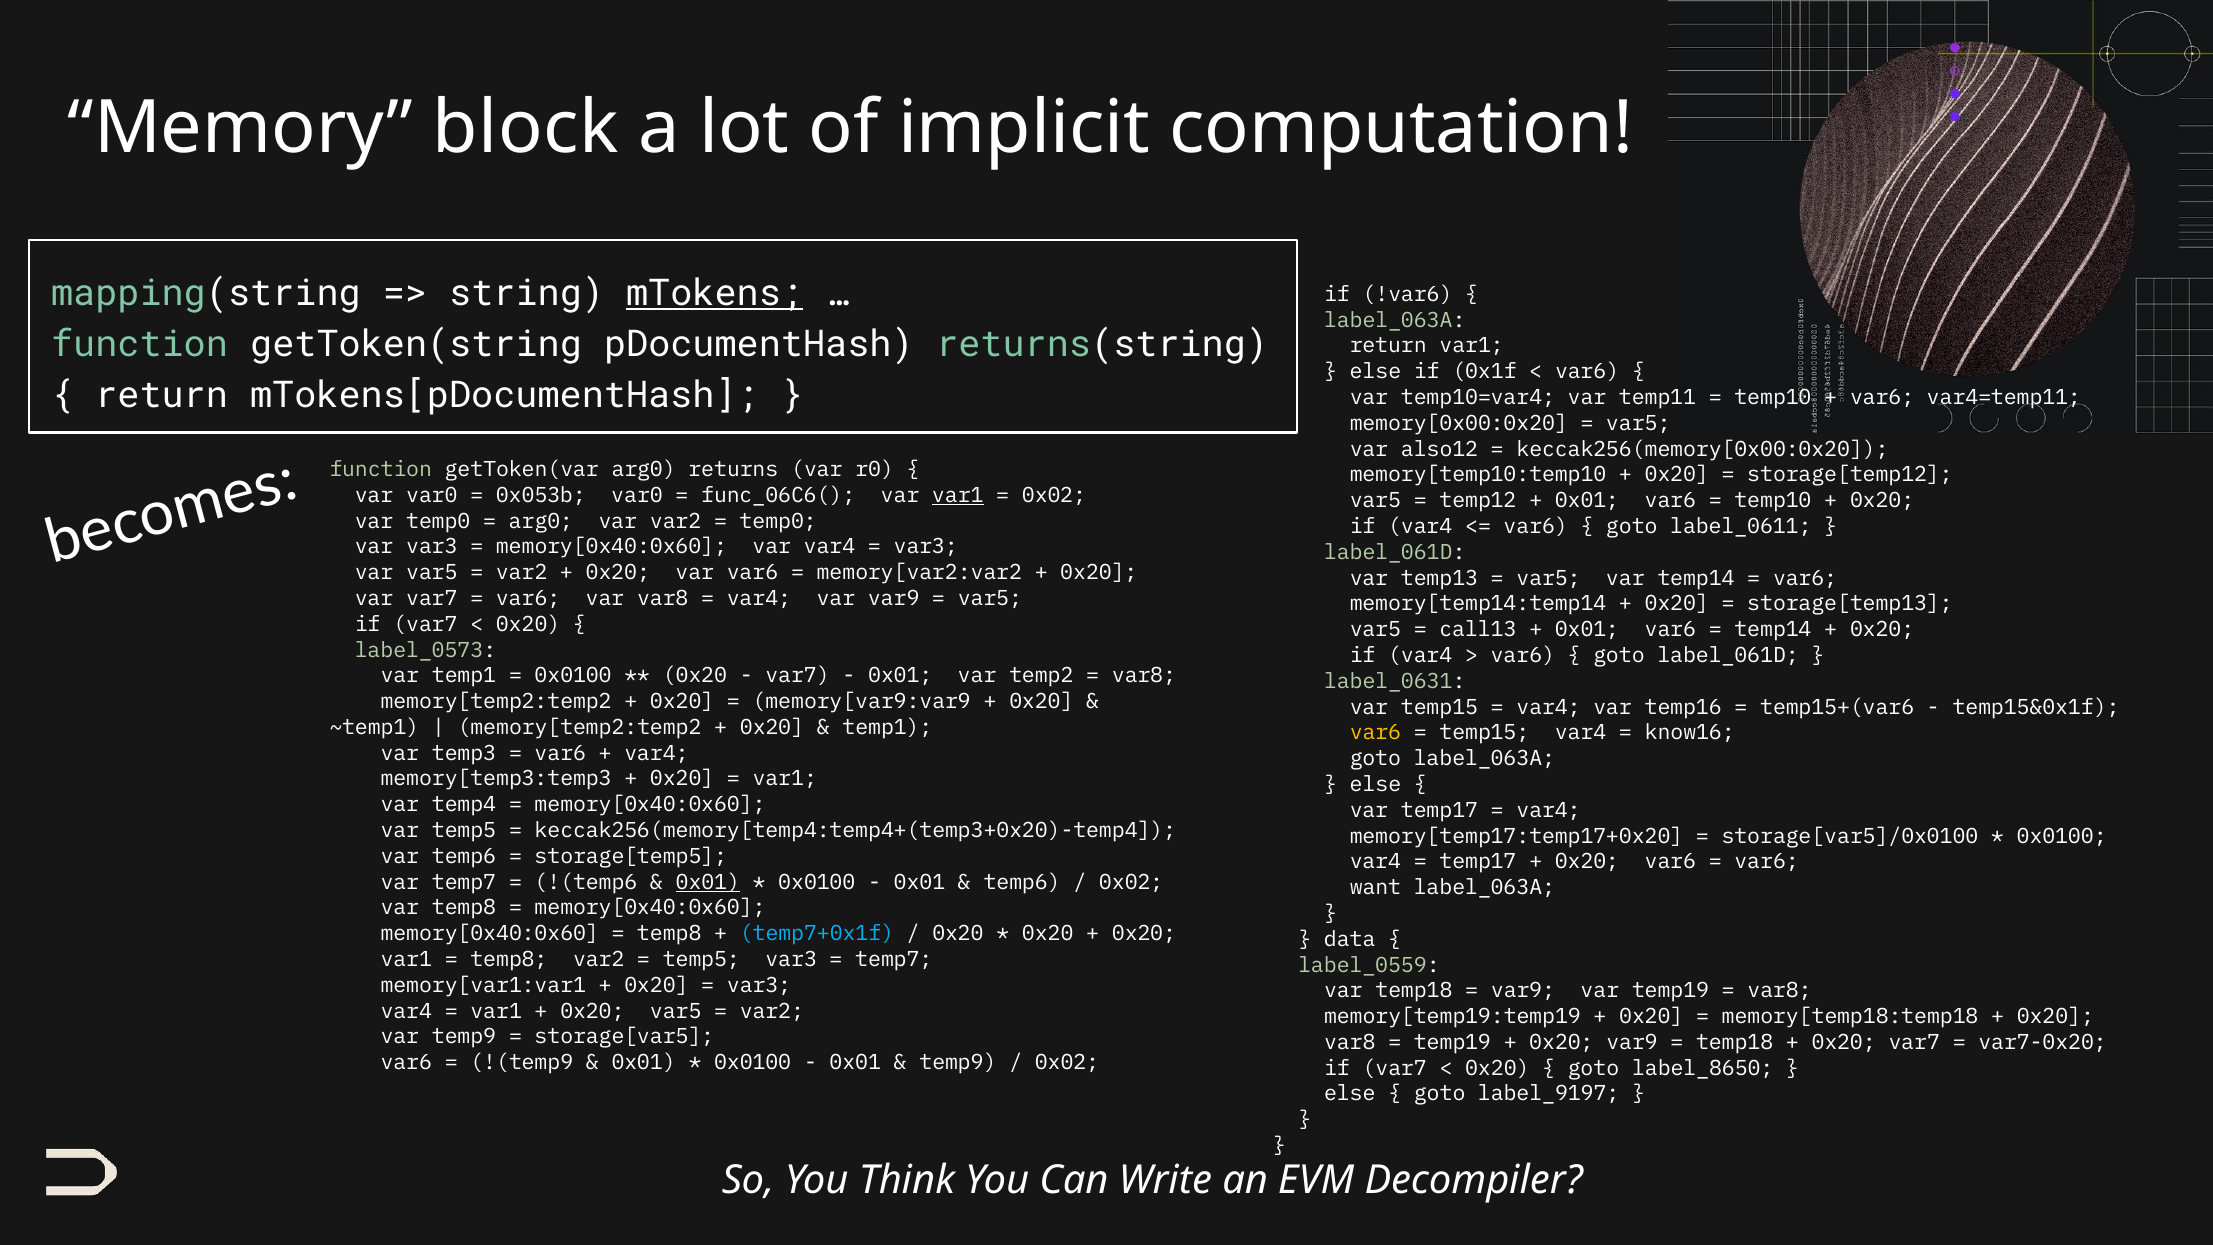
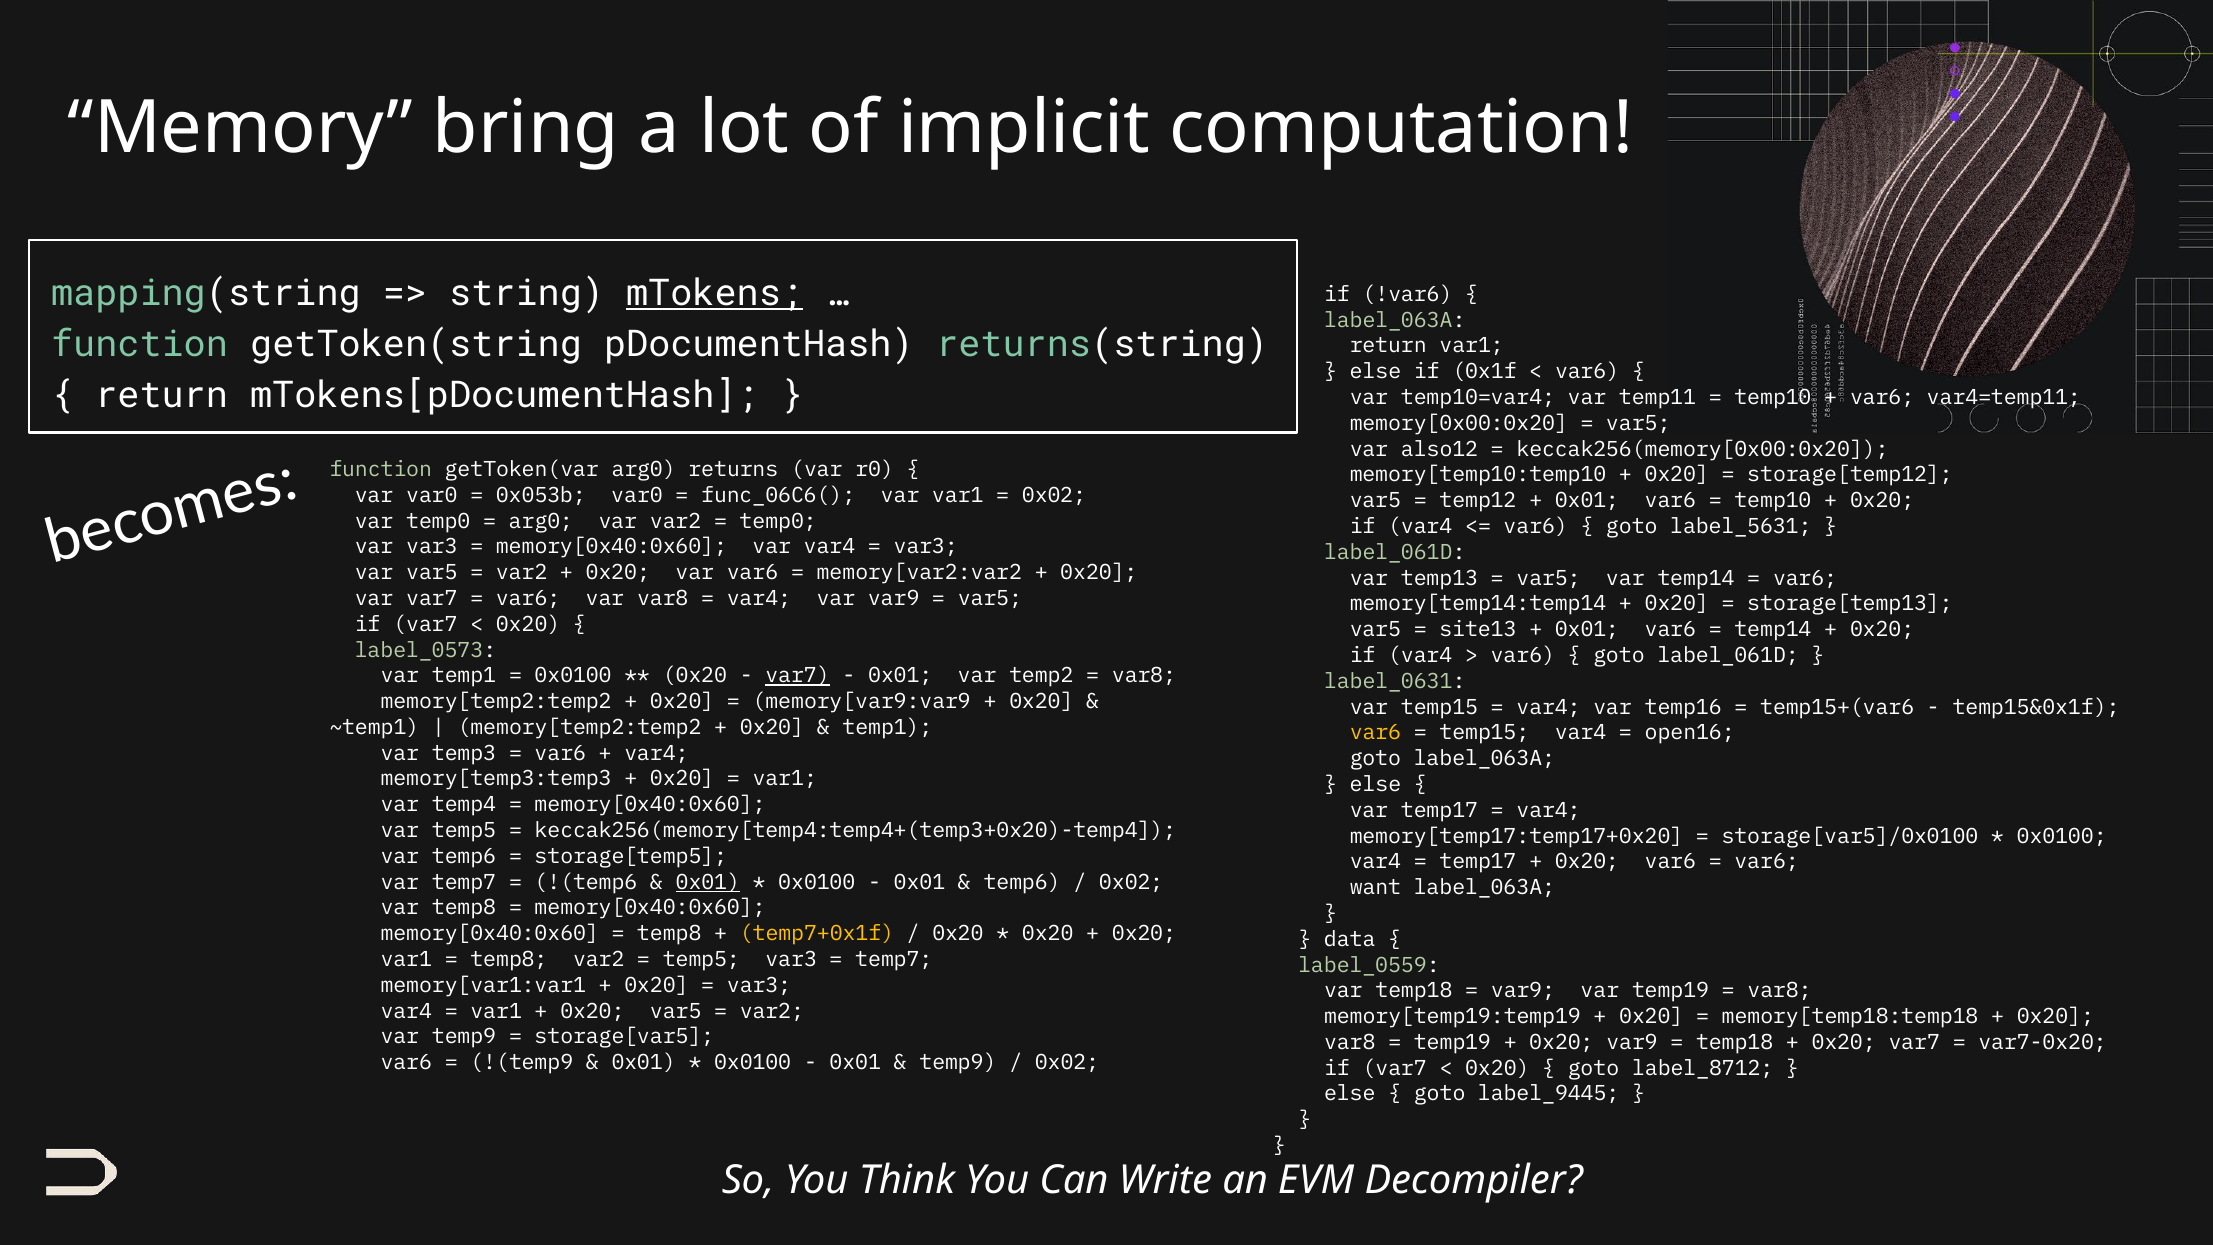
block: block -> bring (526, 128)
var1 underline: present -> none (958, 495)
label_0611: label_0611 -> label_5631 (1741, 526)
call13: call13 -> site13 (1478, 630)
var7 underline: none -> present (798, 676)
know16: know16 -> open16 (1690, 733)
temp7+0x1f colour: light blue -> yellow (817, 934)
label_8650: label_8650 -> label_8712 (1703, 1068)
label_9197: label_9197 -> label_9445 (1549, 1094)
